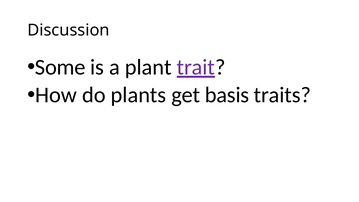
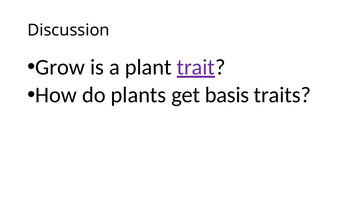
Some: Some -> Grow (60, 67)
